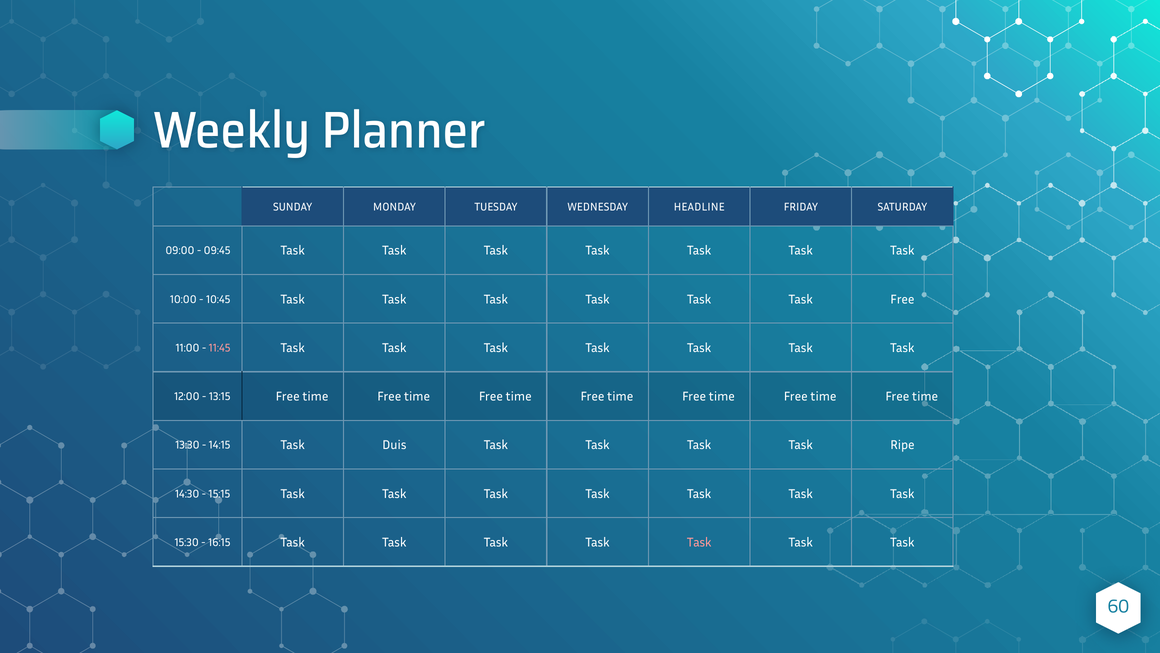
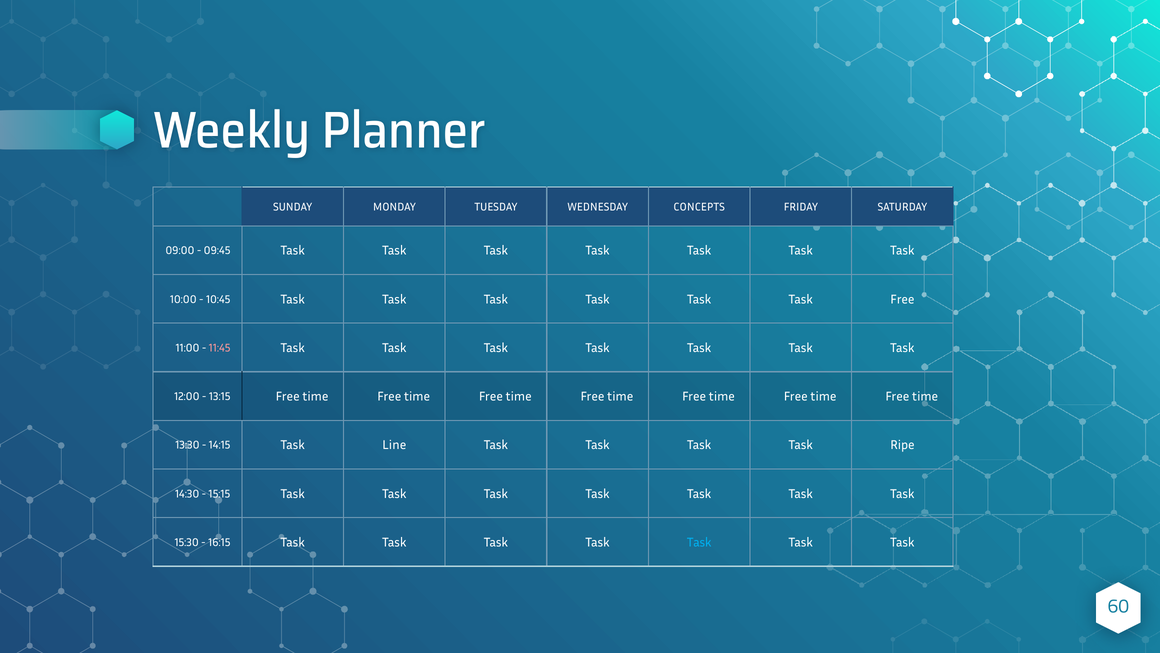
HEADLINE: HEADLINE -> CONCEPTS (699, 207)
Duis: Duis -> Line (394, 445)
Task colour: pink -> light blue (699, 542)
